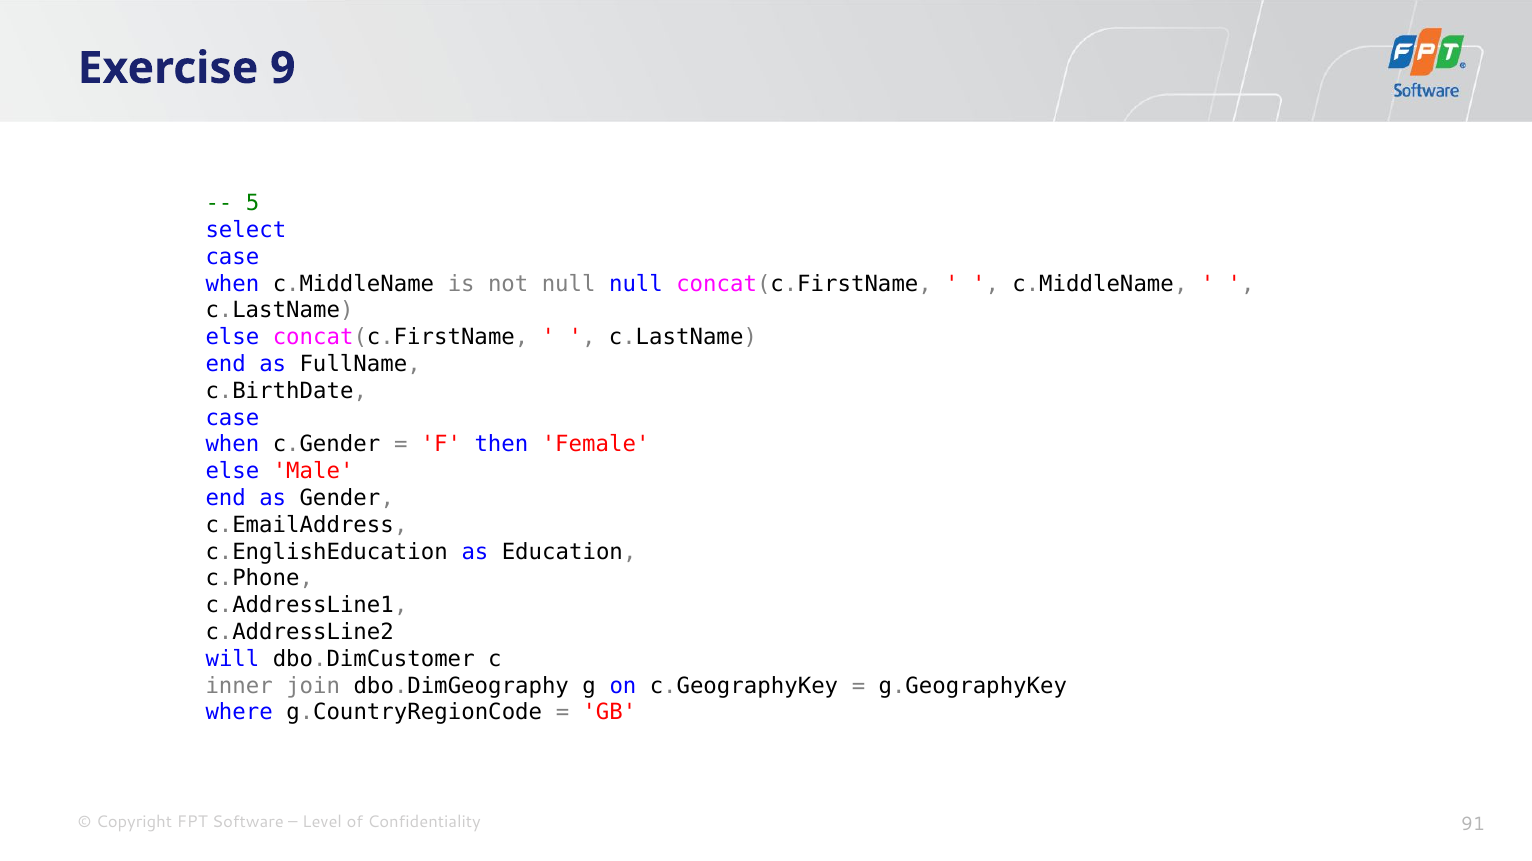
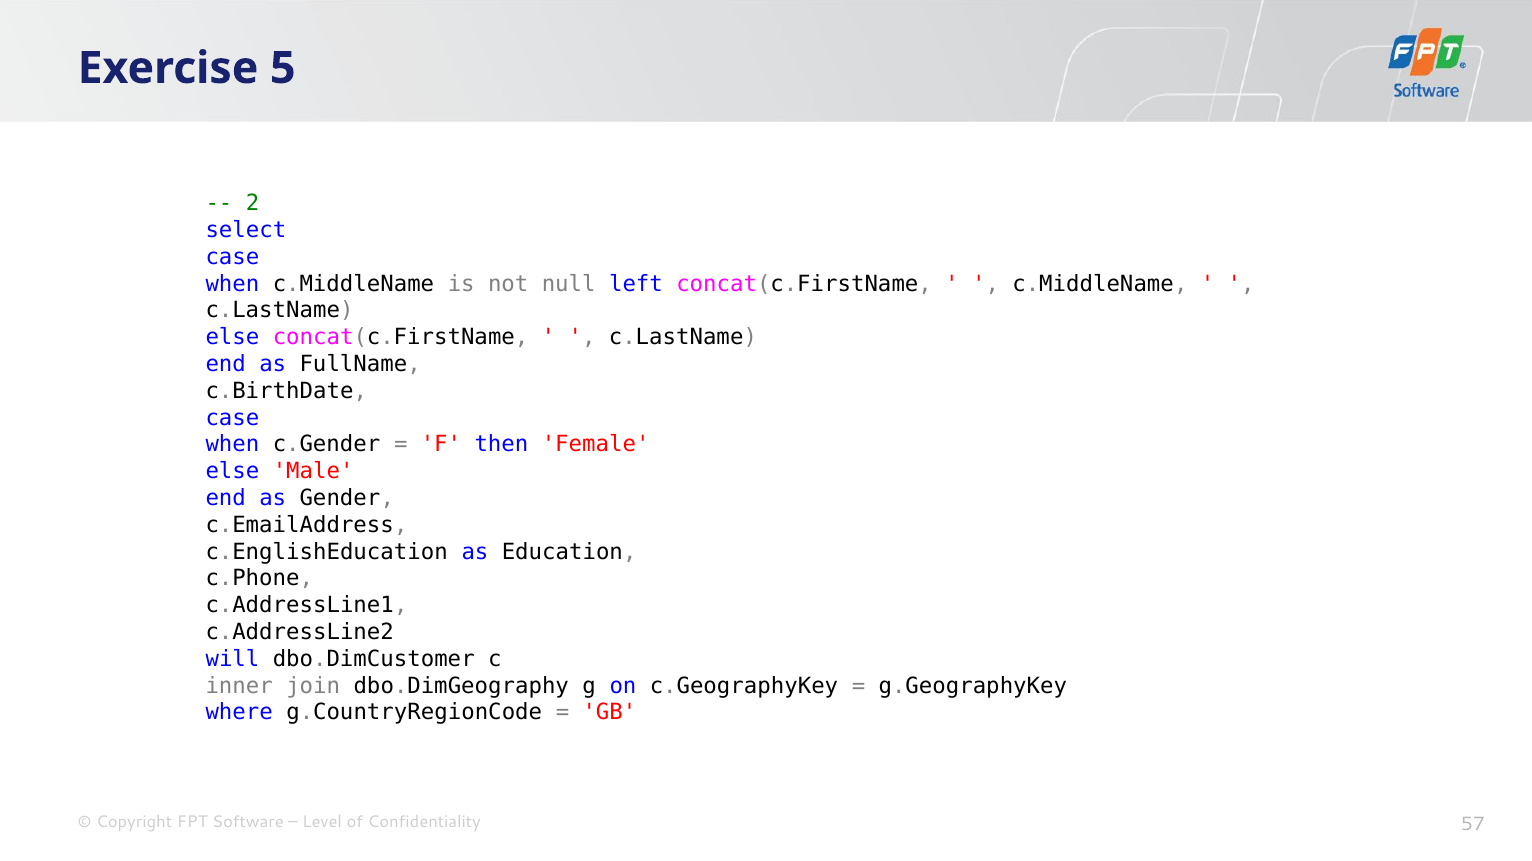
9: 9 -> 5 (283, 68)
5: 5 -> 2 (253, 204)
null null: null -> left (636, 284)
91: 91 -> 57 (1473, 825)
